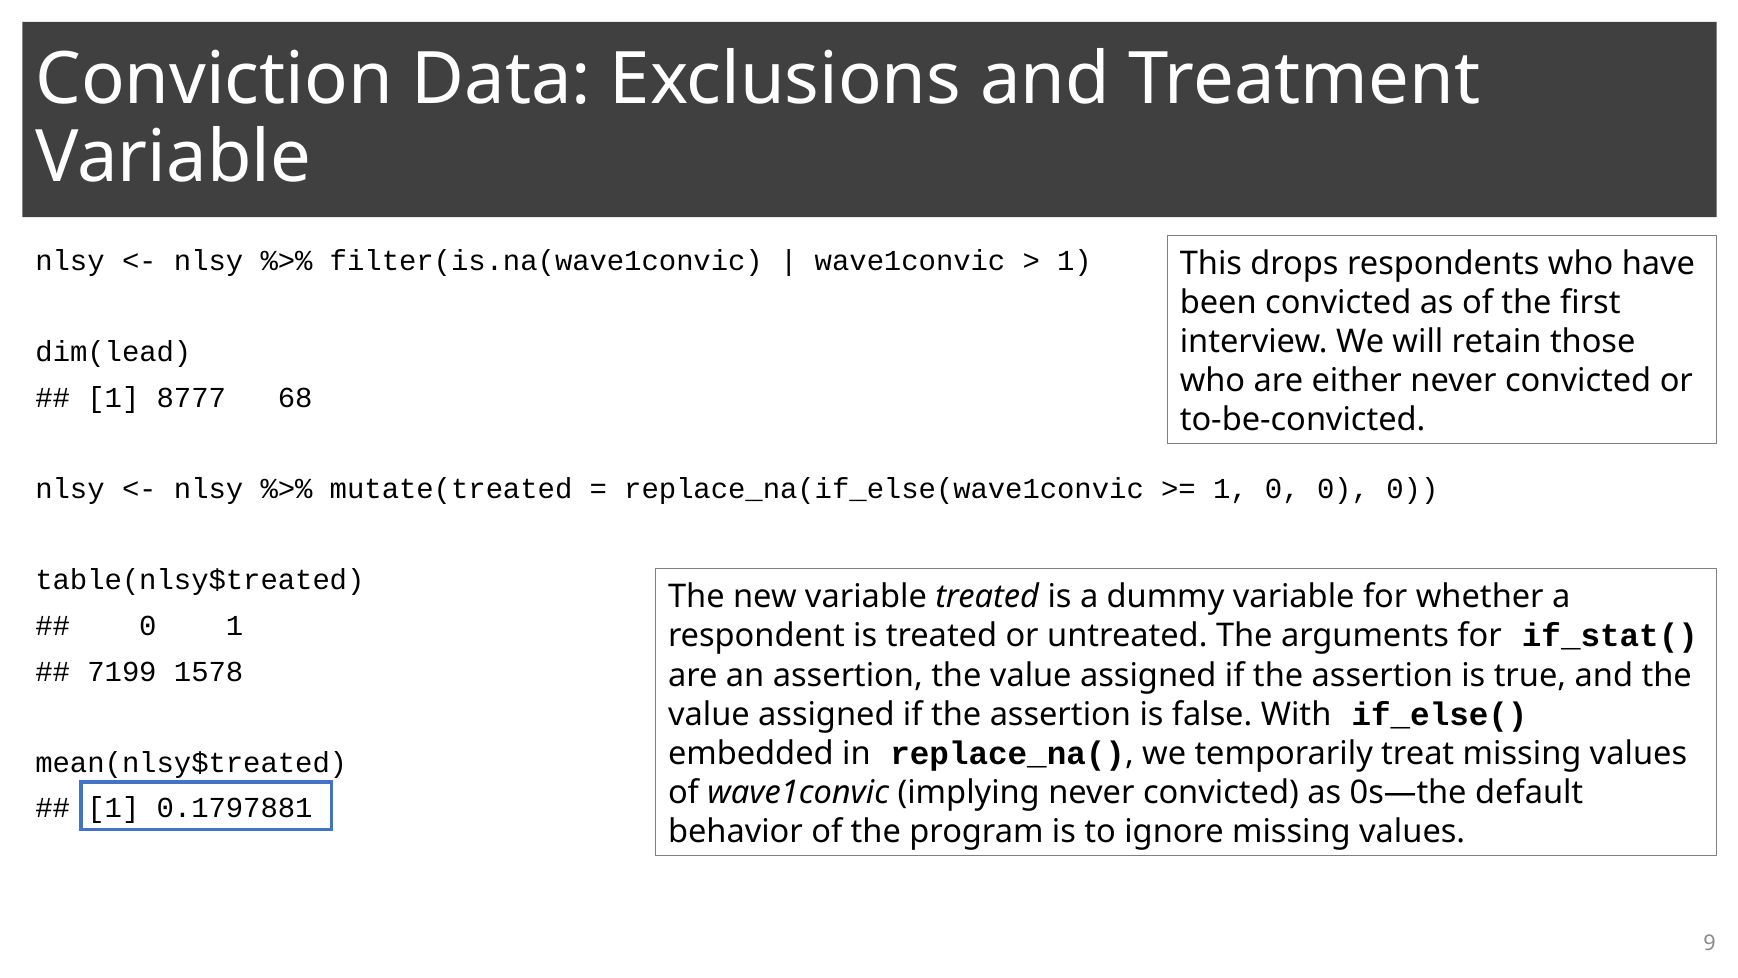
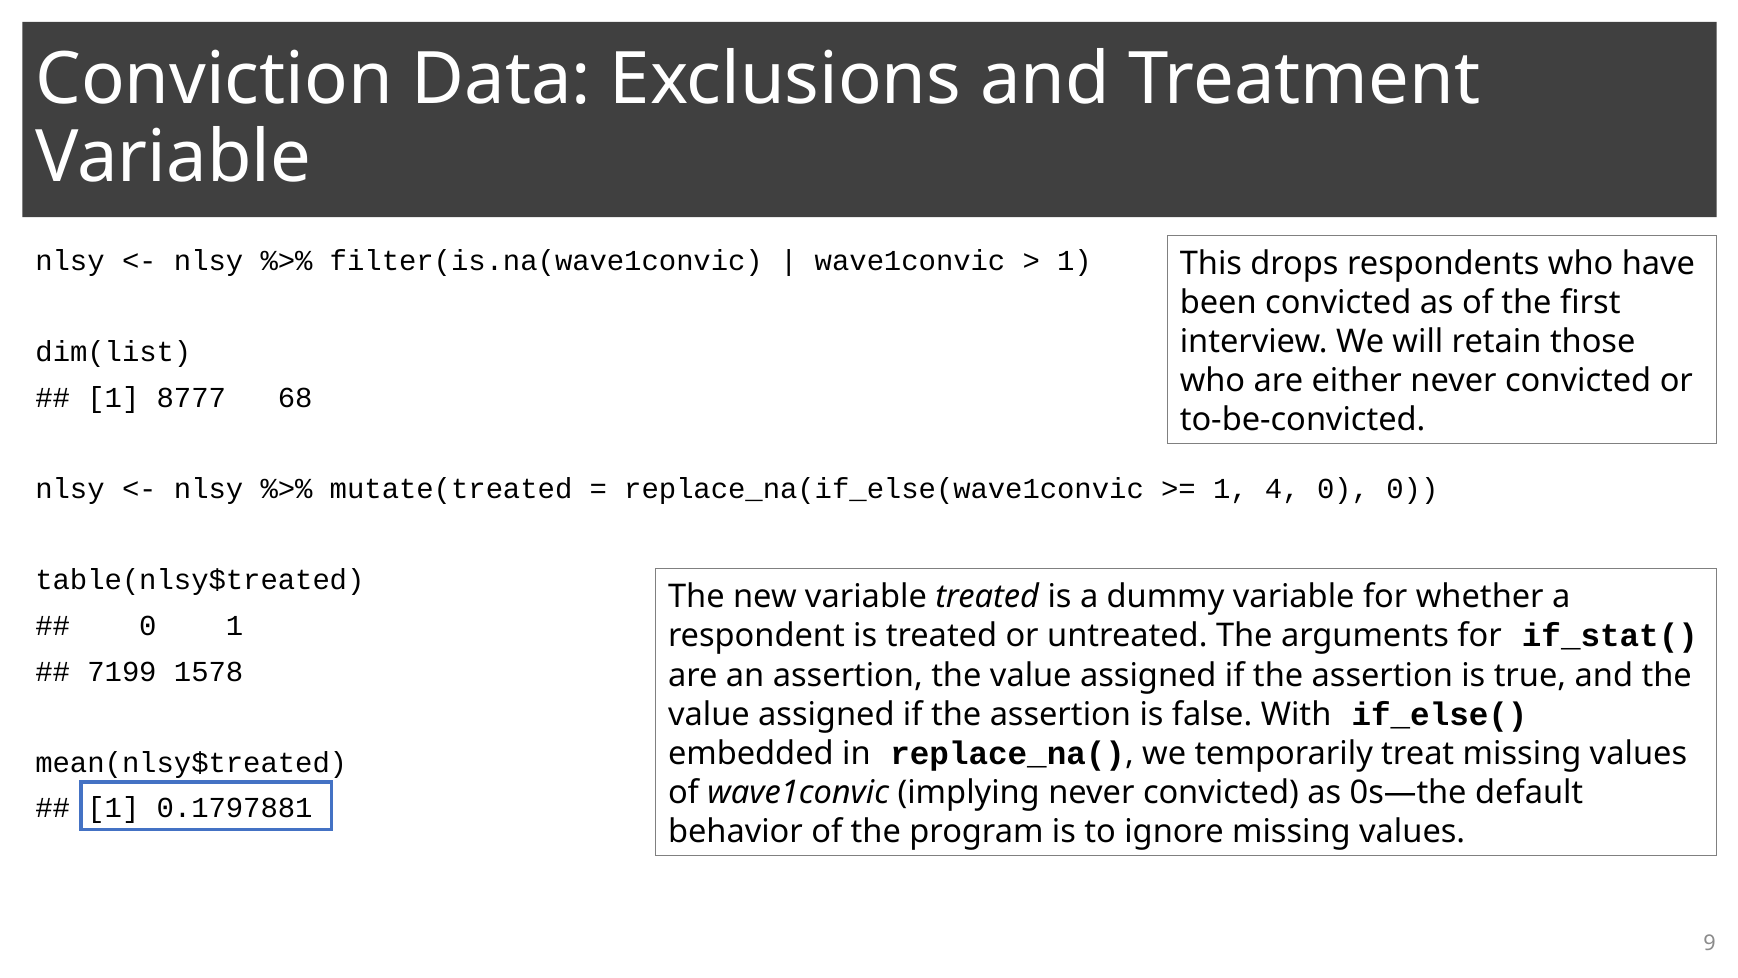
dim(lead: dim(lead -> dim(list (113, 352)
1 0: 0 -> 4 (1282, 489)
